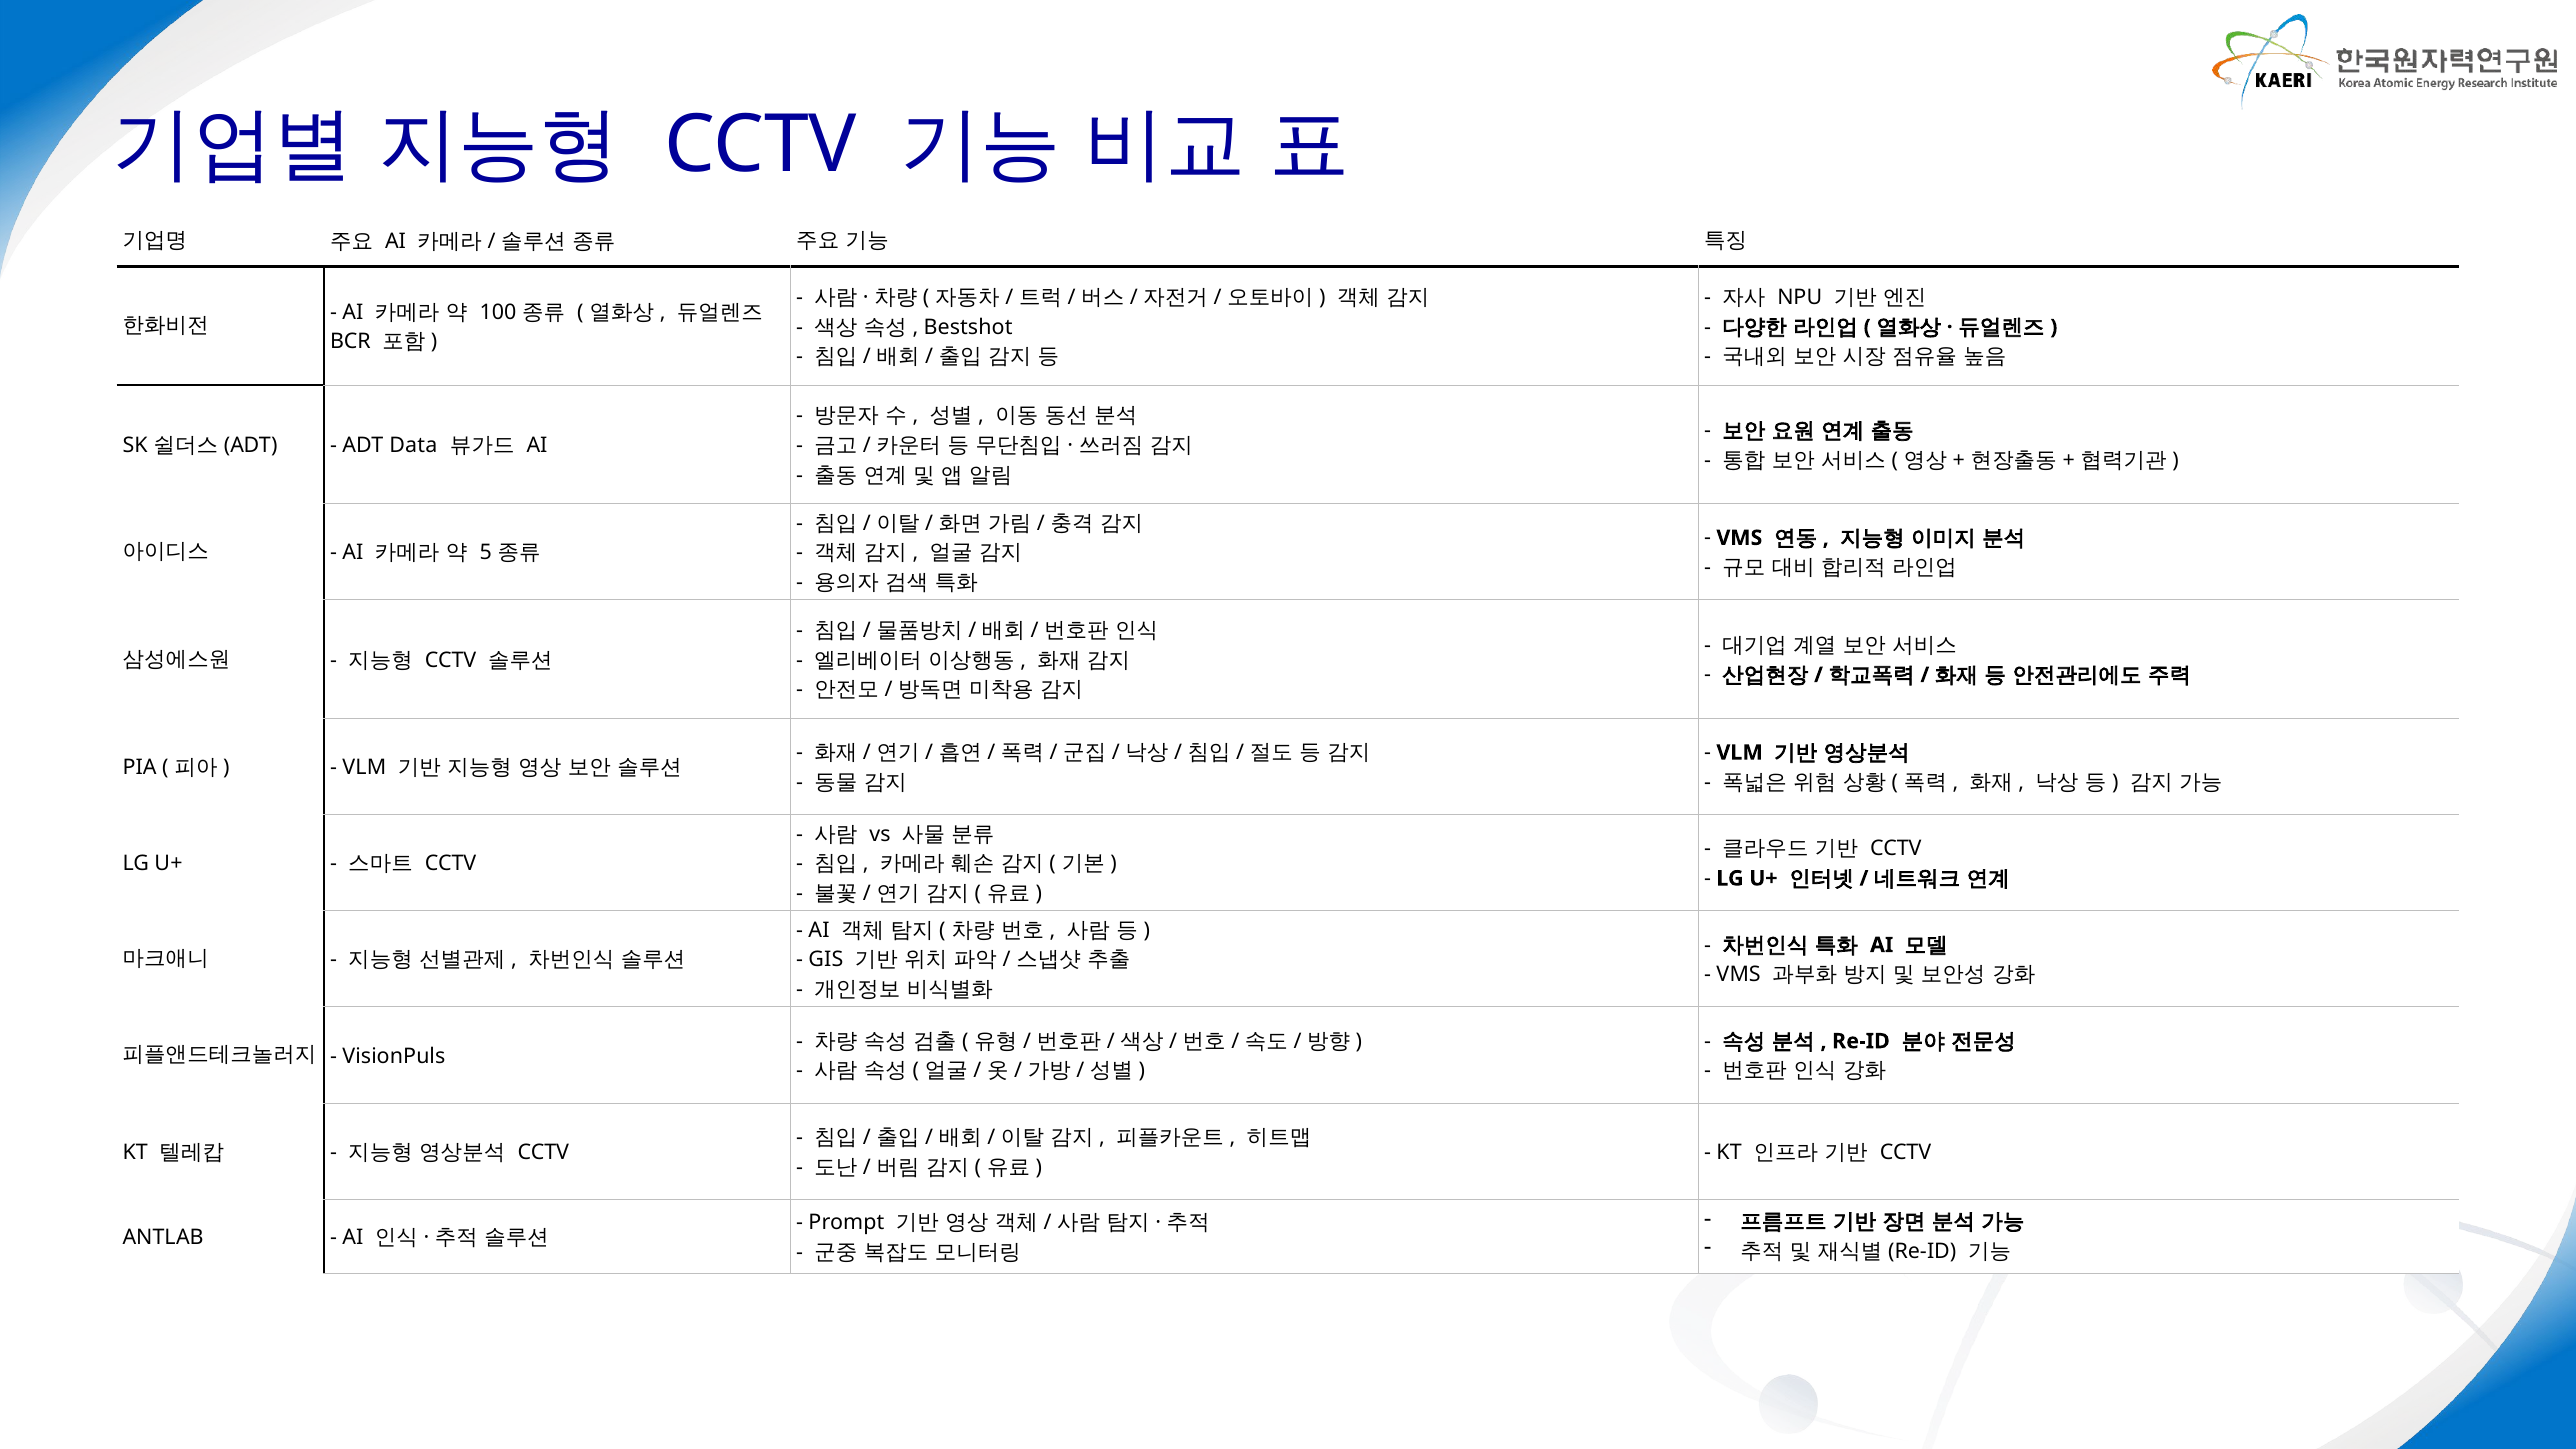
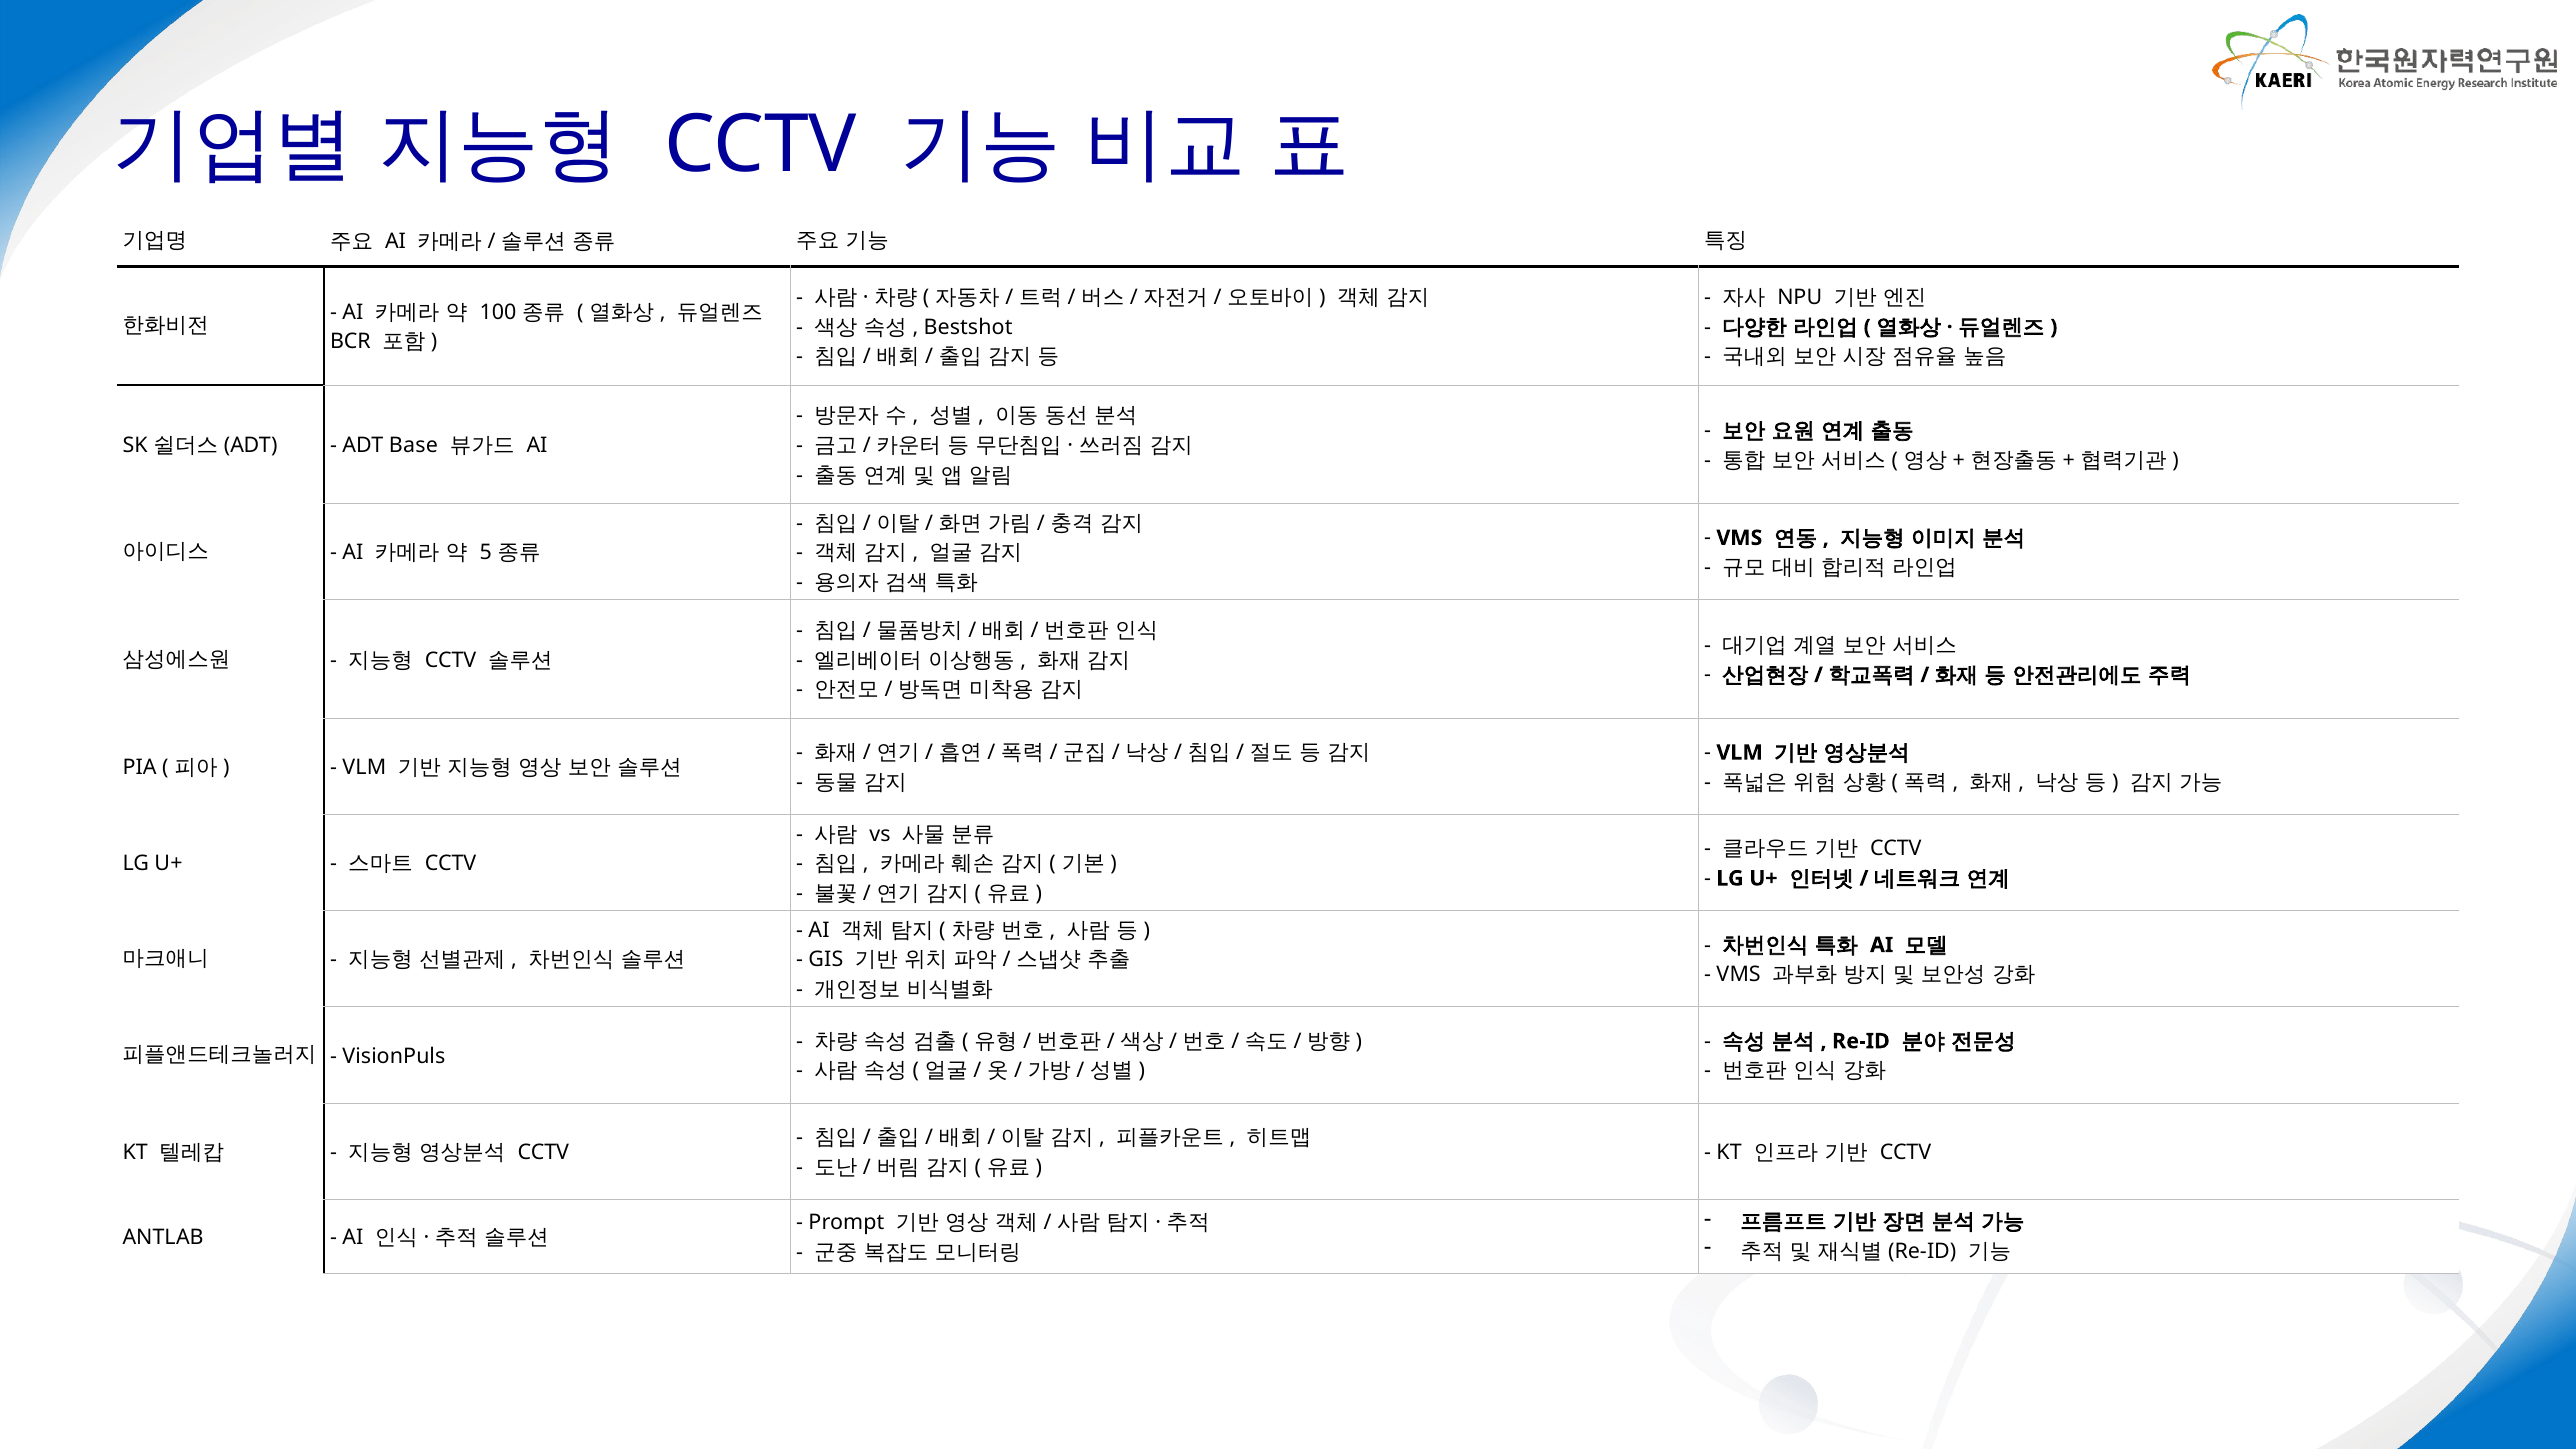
Data: Data -> Base (413, 445)
